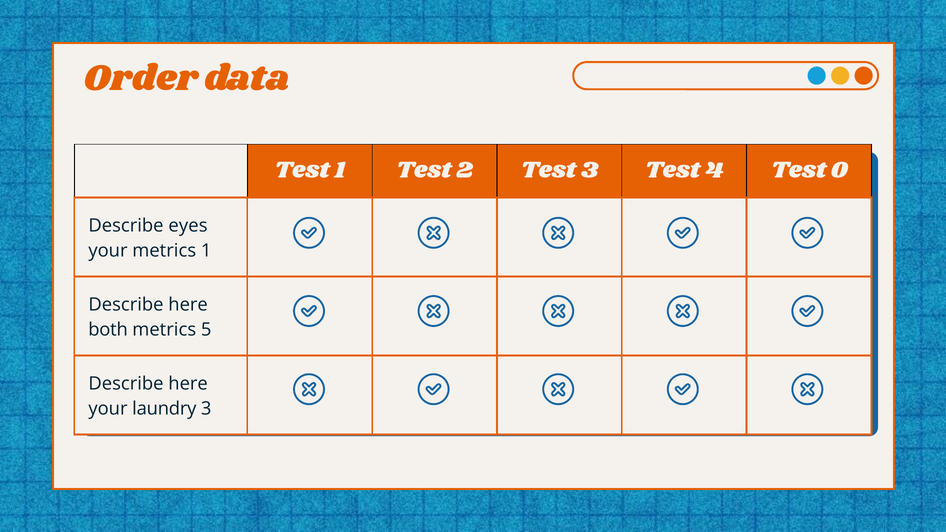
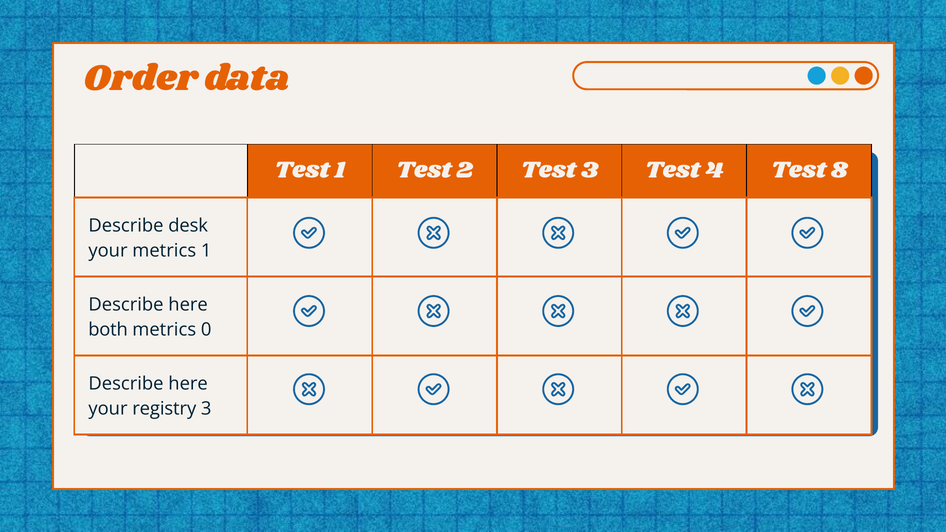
0: 0 -> 8 (839, 170)
eyes: eyes -> desk (188, 226)
5: 5 -> 0 (206, 330)
laundry: laundry -> registry (164, 409)
